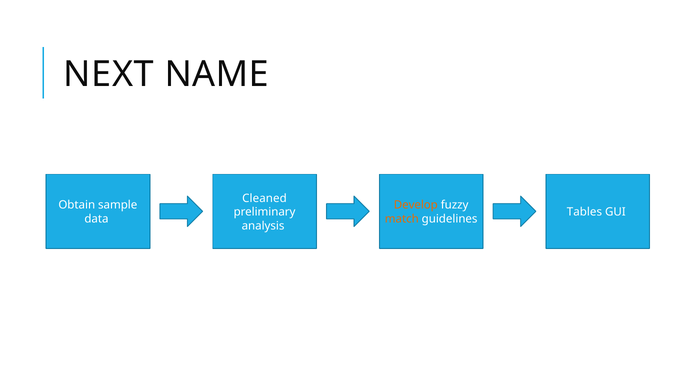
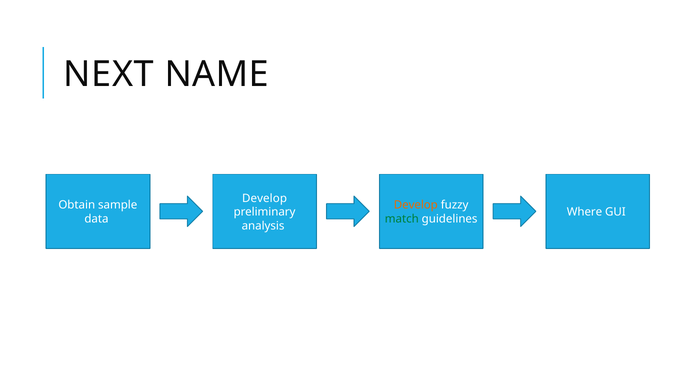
Cleaned: Cleaned -> Develop (264, 198)
Tables: Tables -> Where (584, 212)
match colour: orange -> green (402, 219)
